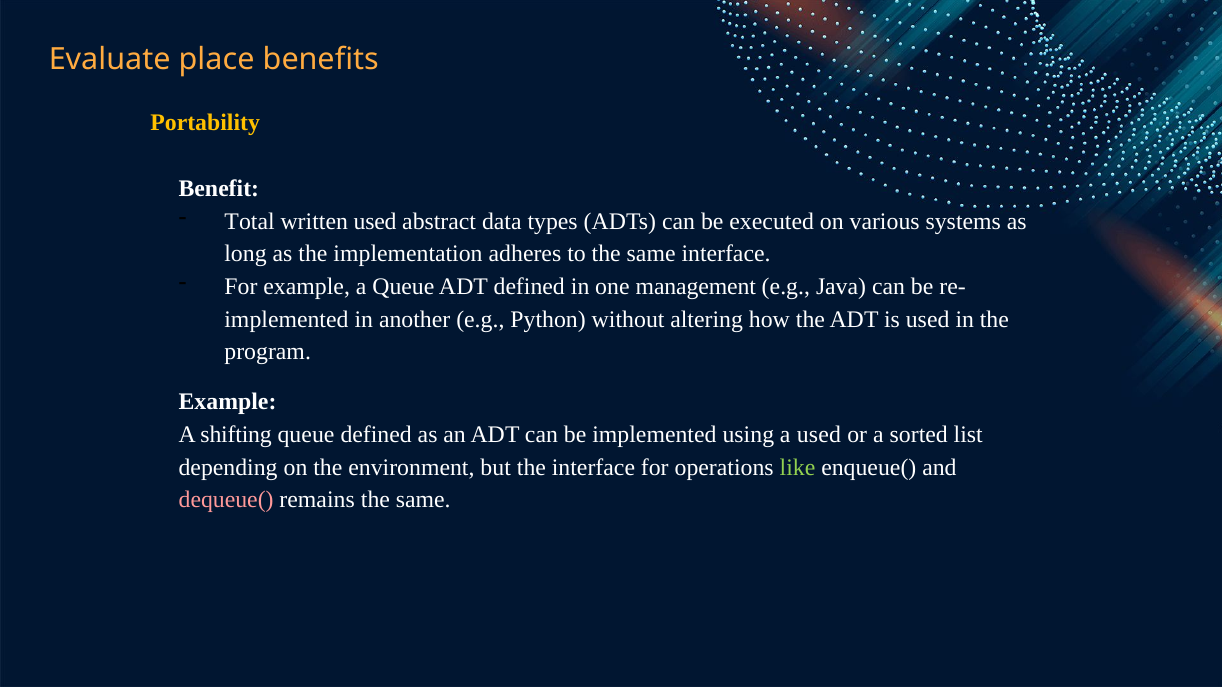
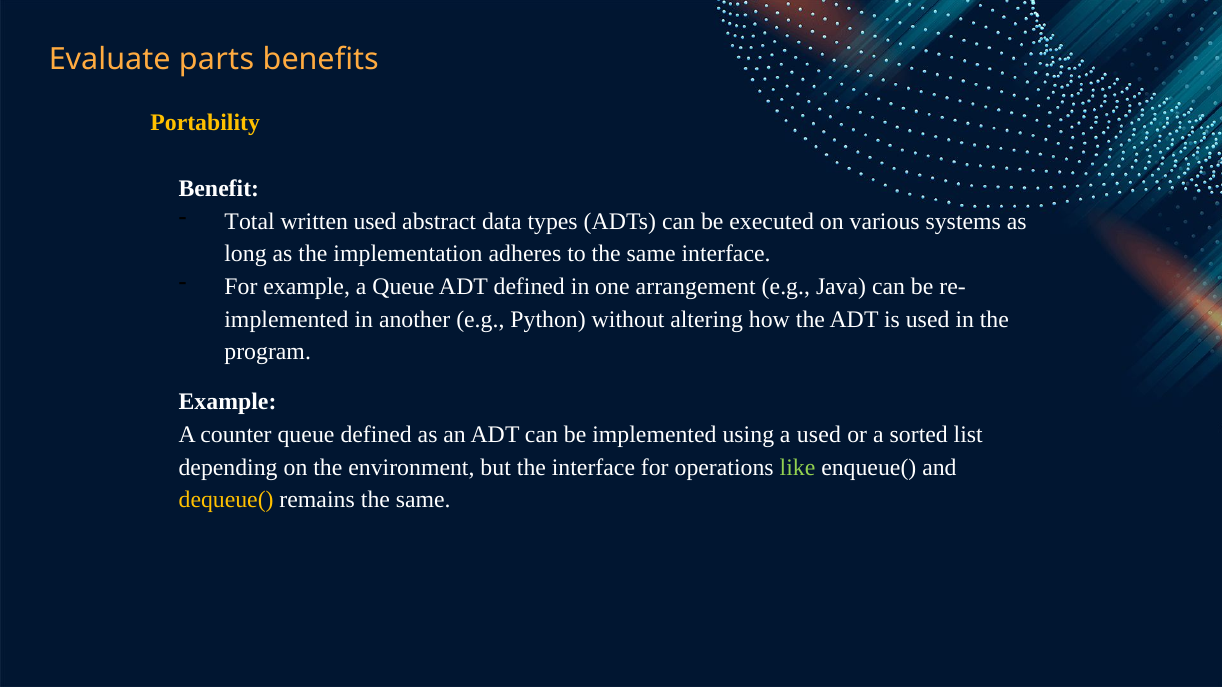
place: place -> parts (216, 60)
management: management -> arrangement (696, 287)
shifting: shifting -> counter (236, 435)
dequeue( colour: pink -> yellow (226, 500)
